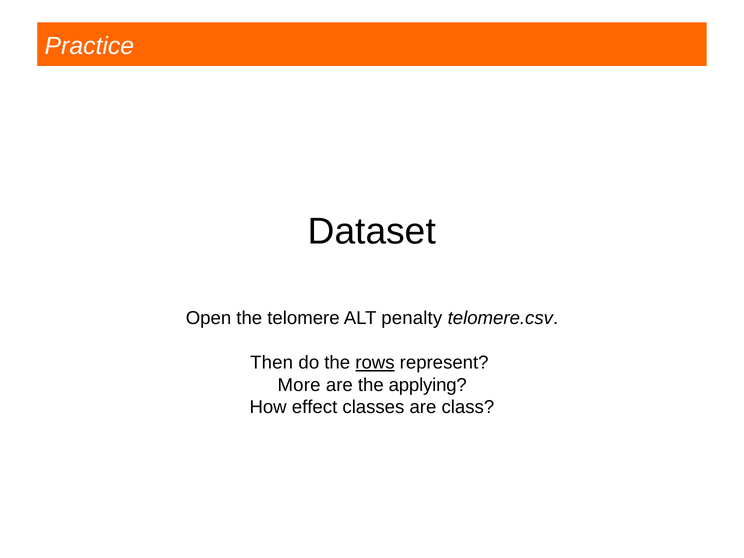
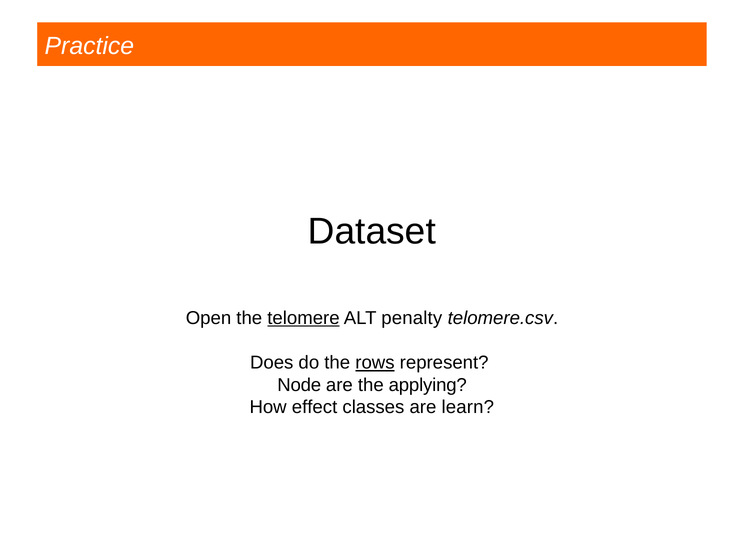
telomere underline: none -> present (303, 318)
Then: Then -> Does (272, 363)
More: More -> Node (299, 385)
class: class -> learn (468, 407)
